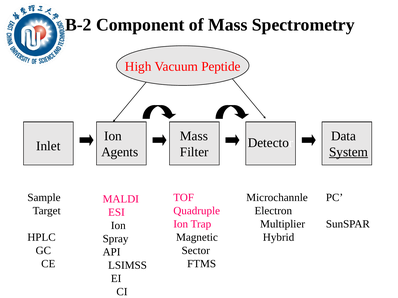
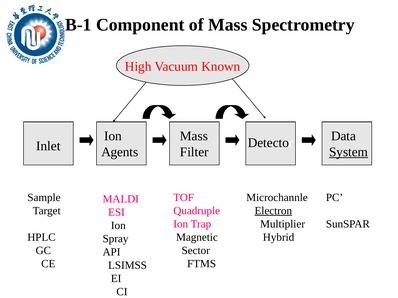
B-2: B-2 -> B-1 (78, 25)
Peptide: Peptide -> Known (221, 67)
Electron underline: none -> present (273, 211)
